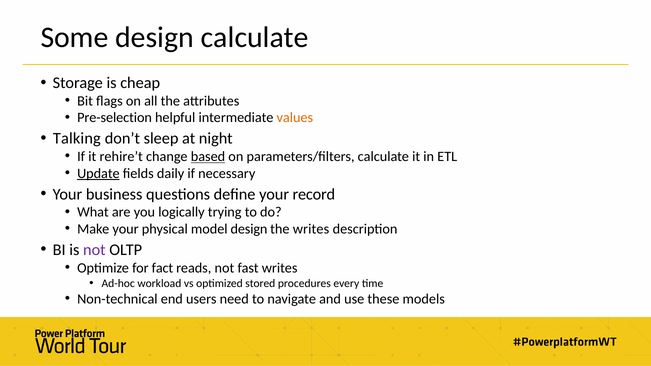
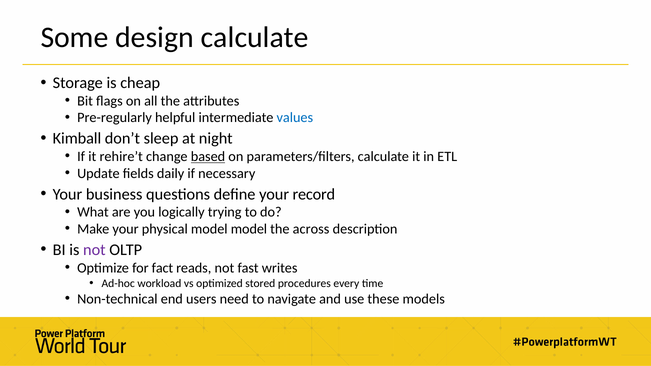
Pre-selection: Pre-selection -> Pre-regularly (114, 118)
values colour: orange -> blue (295, 118)
Talking: Talking -> Kimball (77, 139)
Update underline: present -> none (98, 174)
model design: design -> model (249, 229)
the writes: writes -> across (311, 229)
